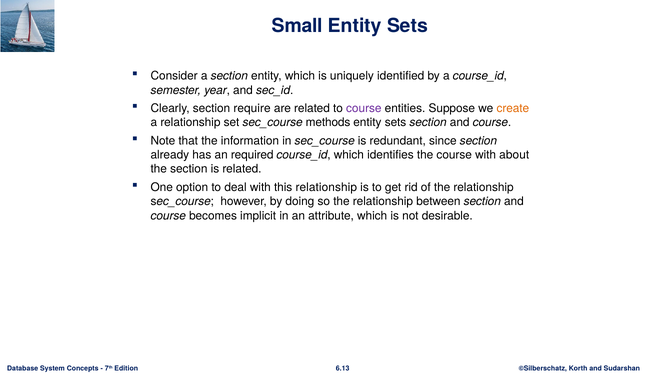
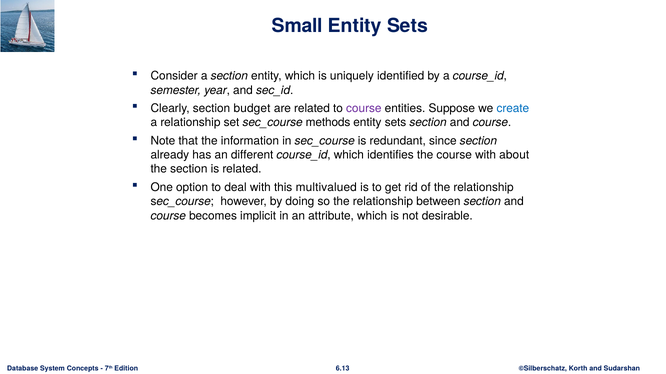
require: require -> budget (252, 109)
create colour: orange -> blue (513, 109)
required: required -> different (252, 155)
this relationship: relationship -> multivalued (326, 188)
